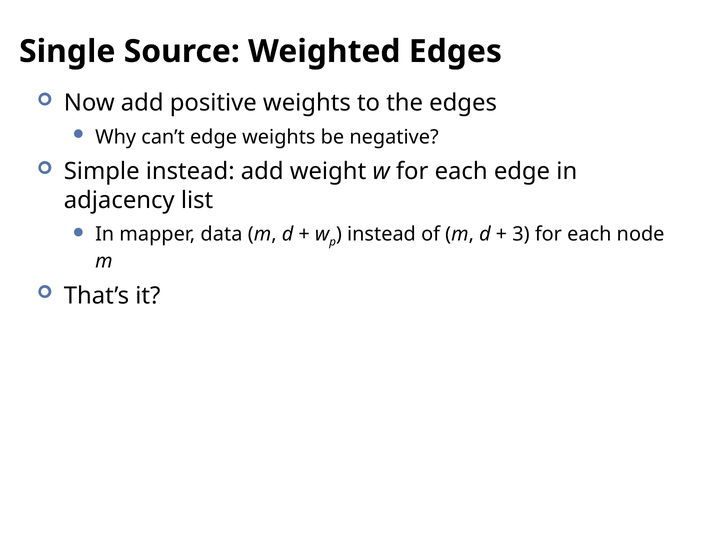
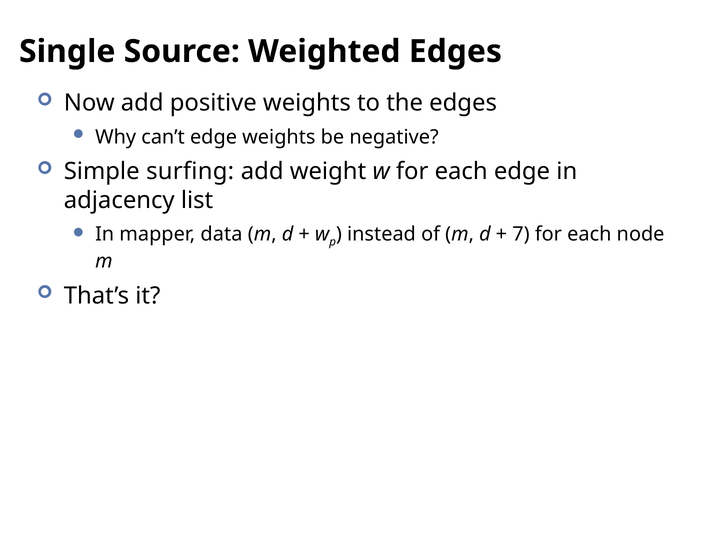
Simple instead: instead -> surfing (190, 172)
3: 3 -> 7 (521, 234)
